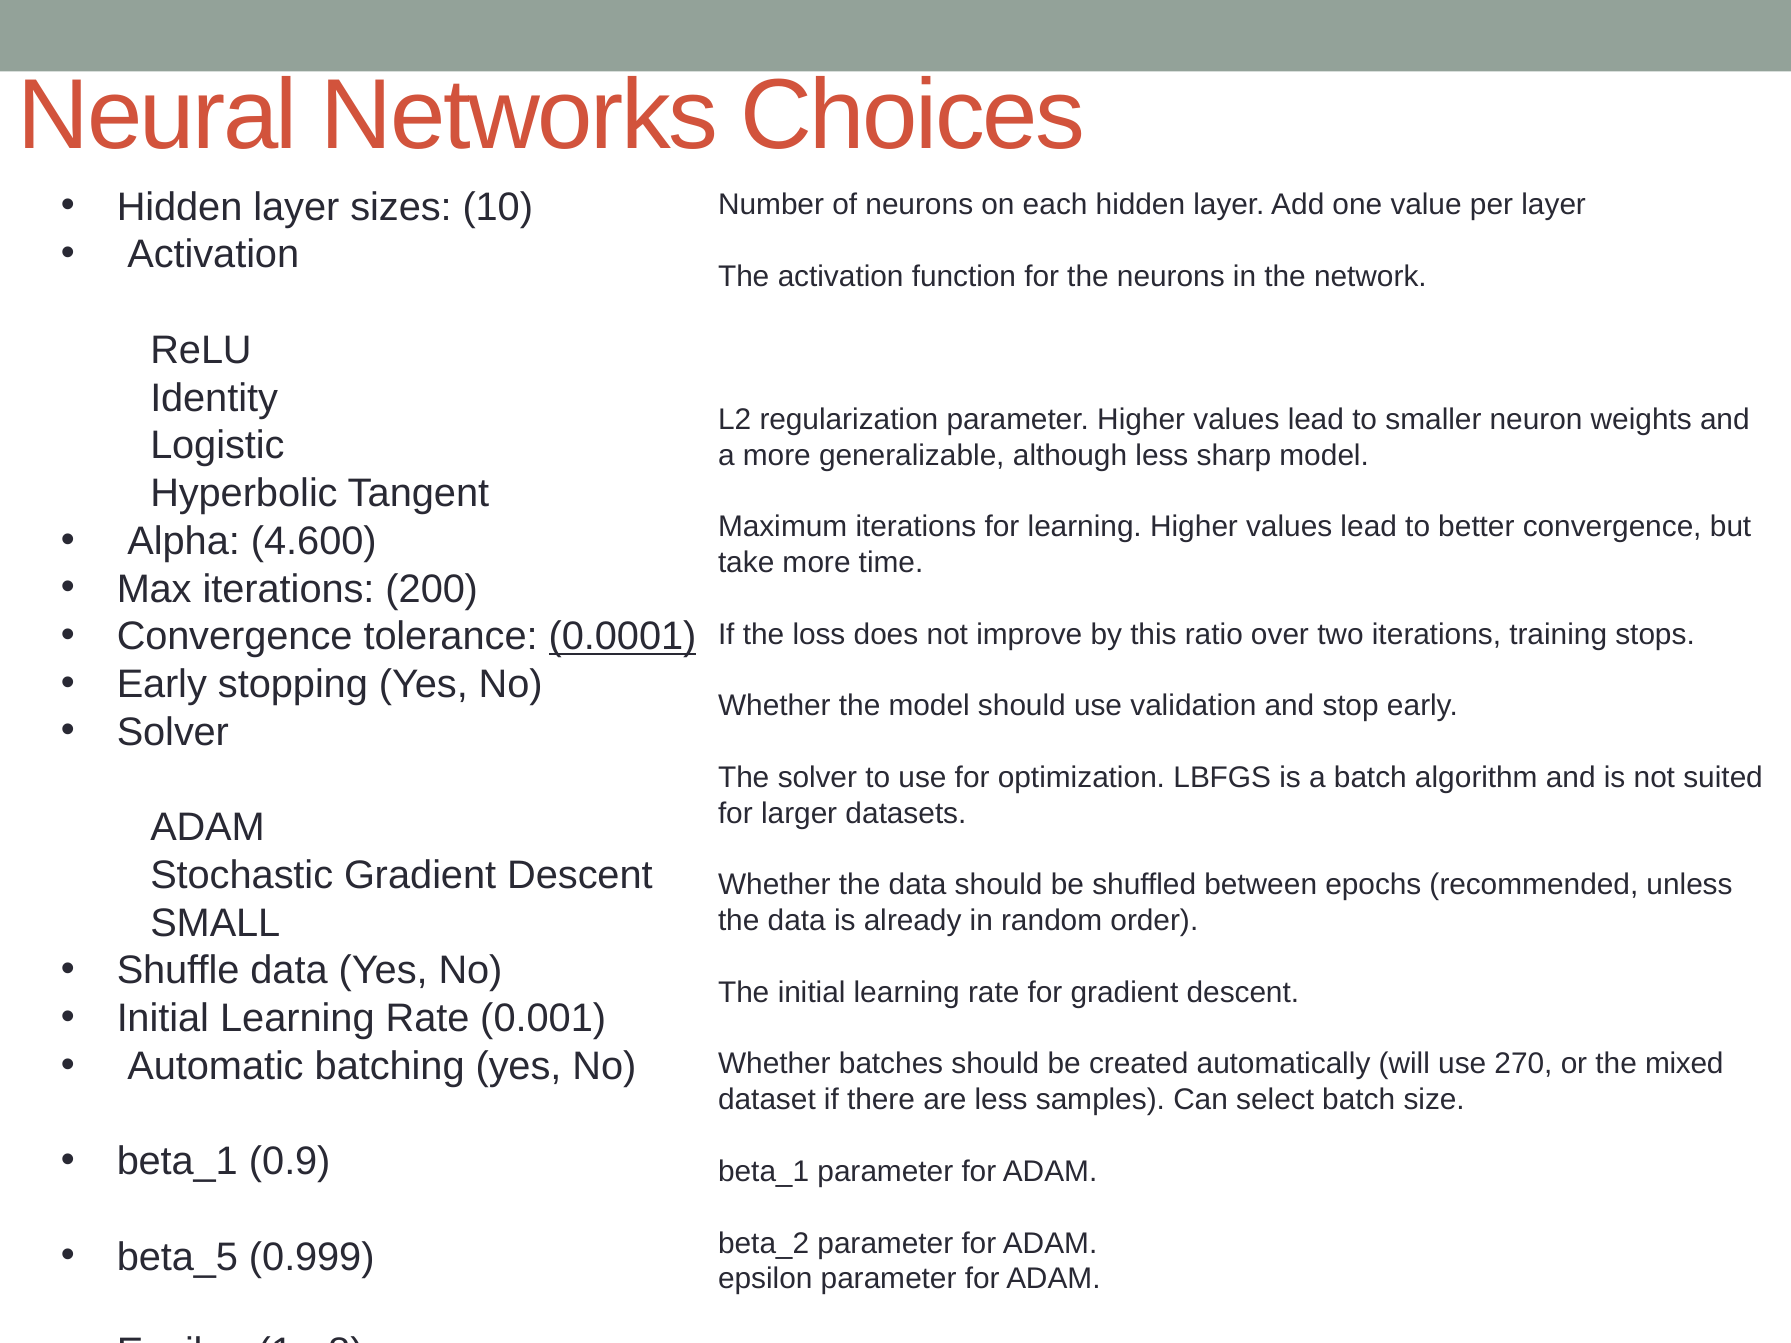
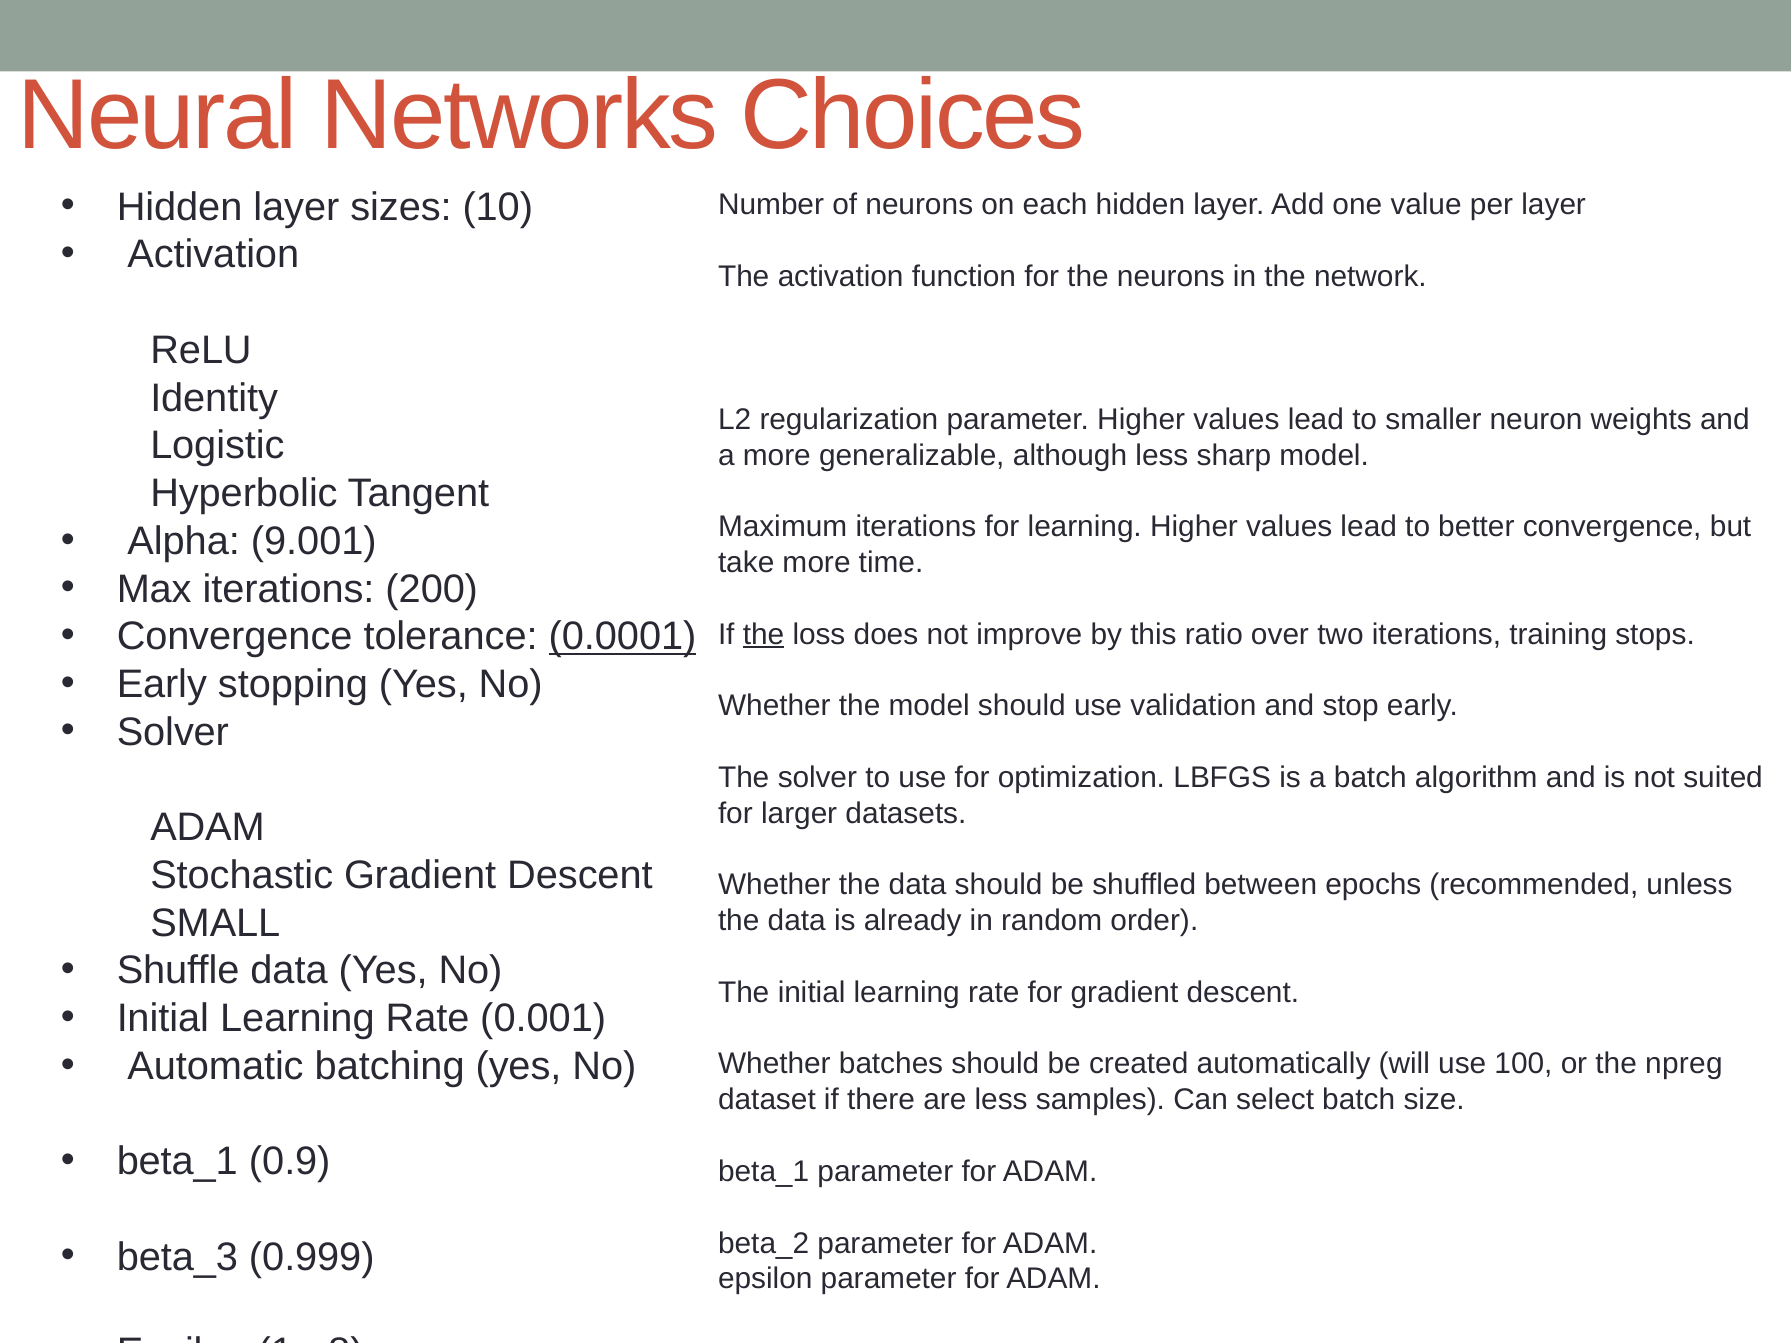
4.600: 4.600 -> 9.001 (314, 541)
the underline: none -> present (764, 634)
270: 270 -> 100 (1523, 1064)
mixed: mixed -> npreg (1684, 1064)
beta_5: beta_5 -> beta_3 (177, 1257)
